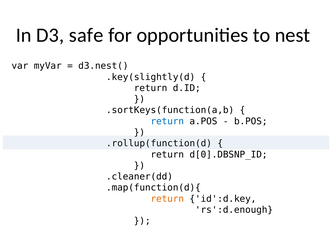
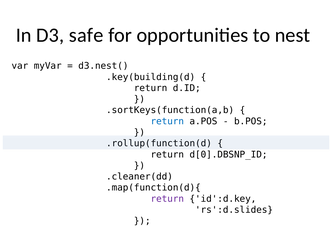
.key(slightly(d: .key(slightly(d -> .key(building(d (151, 77)
return colour: orange -> purple (167, 199)
rs':d.enough: rs':d.enough -> rs':d.slides (234, 210)
